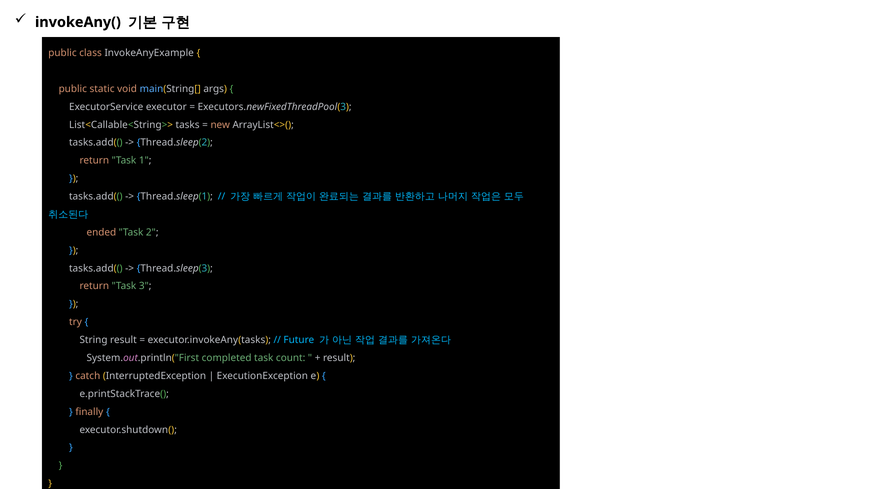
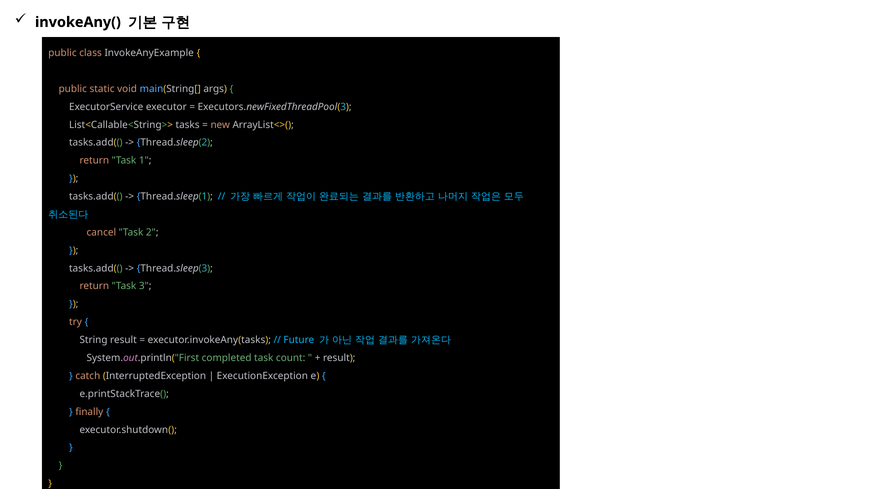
ended: ended -> cancel (101, 232)
